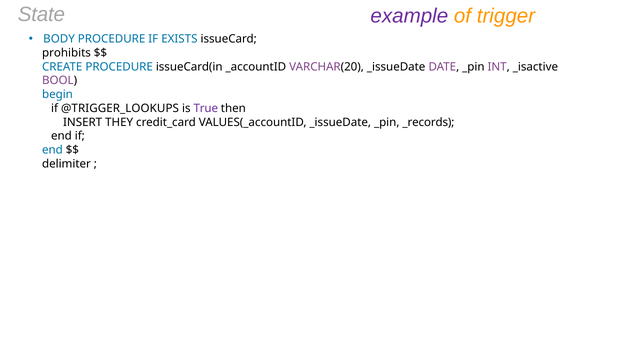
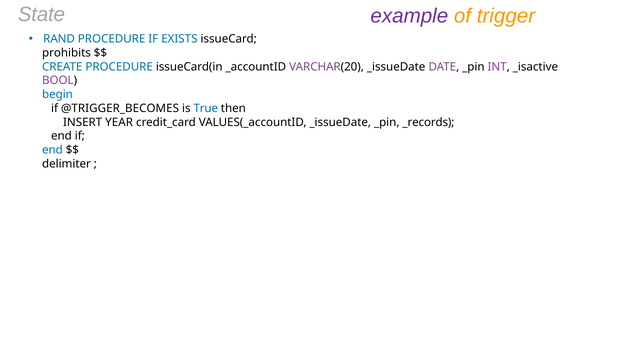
BODY: BODY -> RAND (59, 39)
@TRIGGER_LOOKUPS: @TRIGGER_LOOKUPS -> @TRIGGER_BECOMES (120, 108)
True colour: purple -> blue (206, 108)
THEY: THEY -> YEAR (119, 122)
